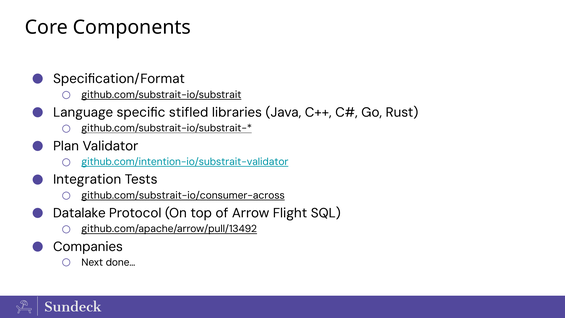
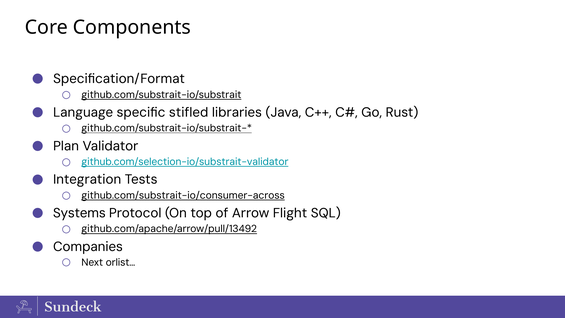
github.com/intention-io/substrait-validator: github.com/intention-io/substrait-validator -> github.com/selection-io/substrait-validator (185, 162)
Datalake: Datalake -> Systems (79, 213)
done…: done… -> orlist… (120, 262)
